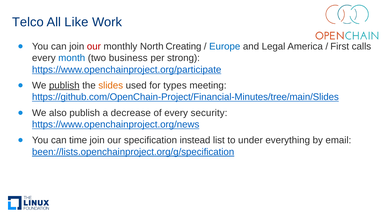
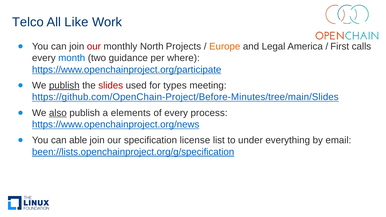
Creating: Creating -> Projects (183, 46)
Europe colour: blue -> orange (225, 46)
business: business -> guidance (128, 58)
strong: strong -> where (183, 58)
slides colour: orange -> red (111, 85)
https://github.com/OpenChain-Project/Financial-Minutes/tree/main/Slides: https://github.com/OpenChain-Project/Financial-Minutes/tree/main/Slides -> https://github.com/OpenChain-Project/Before-Minutes/tree/main/Slides (185, 97)
also underline: none -> present (58, 113)
decrease: decrease -> elements (131, 113)
security: security -> process (209, 113)
time: time -> able (78, 140)
instead: instead -> license (195, 140)
